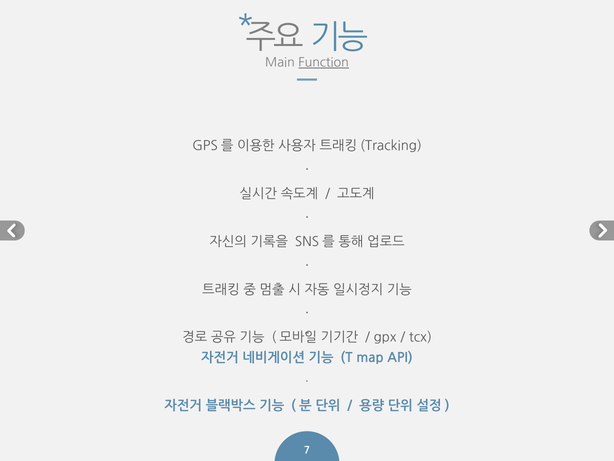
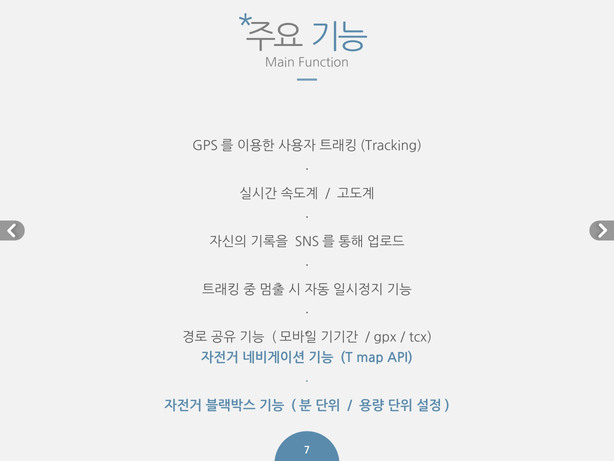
Function underline: present -> none (324, 62)
